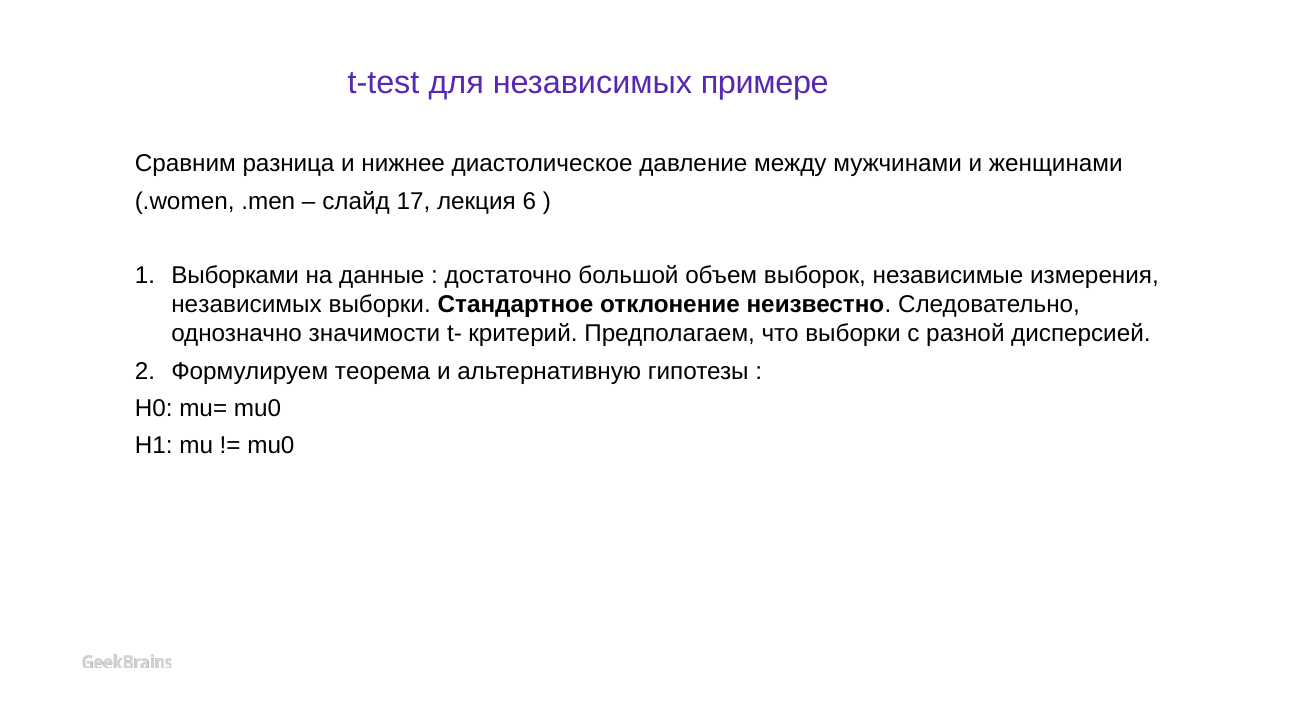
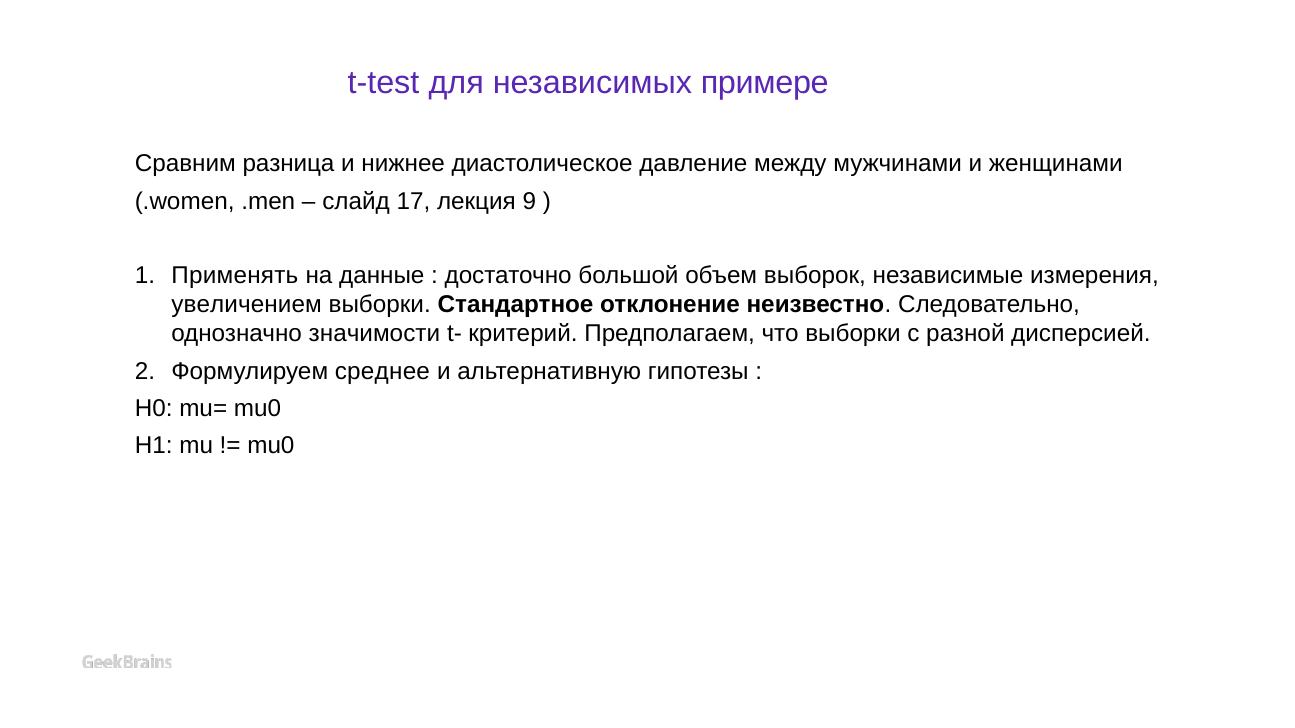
6: 6 -> 9 (529, 201)
Выборками: Выборками -> Применять (235, 276)
независимых: независимых -> увеличением (247, 305)
теорема: теорема -> среднее (382, 371)
